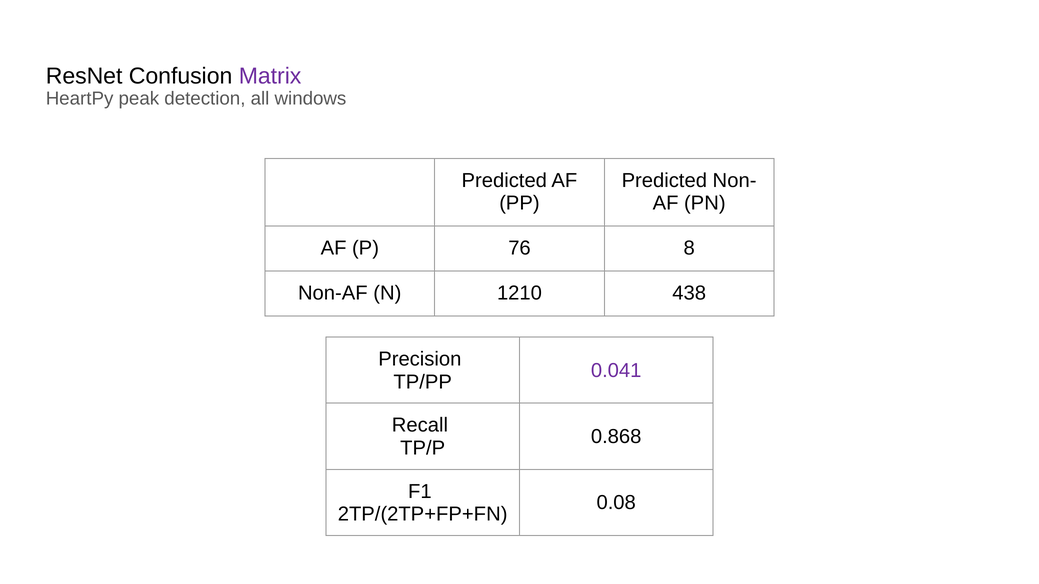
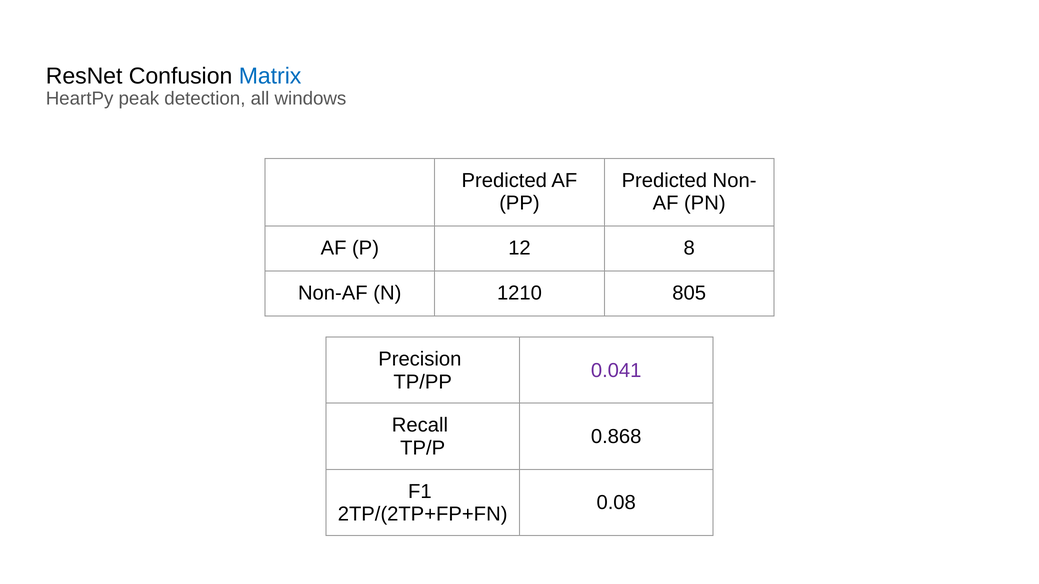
Matrix colour: purple -> blue (270, 76)
76: 76 -> 12 (519, 248)
438: 438 -> 805 (689, 293)
